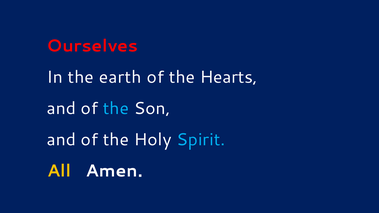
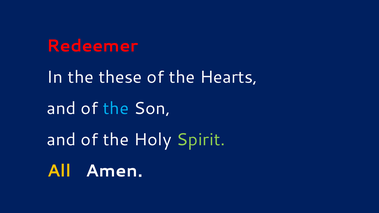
Ourselves: Ourselves -> Redeemer (92, 46)
earth: earth -> these (120, 77)
Spirit colour: light blue -> light green (201, 140)
